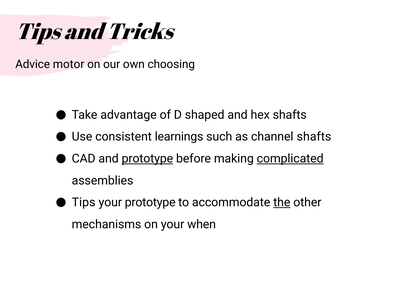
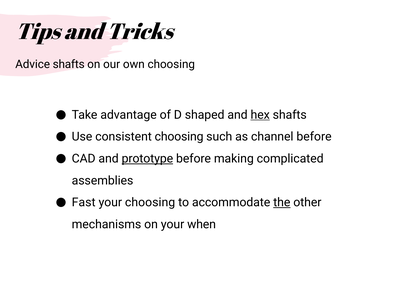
Advice motor: motor -> shafts (69, 64)
hex underline: none -> present (260, 115)
consistent learnings: learnings -> choosing (179, 136)
channel shafts: shafts -> before (314, 136)
complicated underline: present -> none (290, 158)
Tips: Tips -> Fast (84, 202)
your prototype: prototype -> choosing (150, 202)
